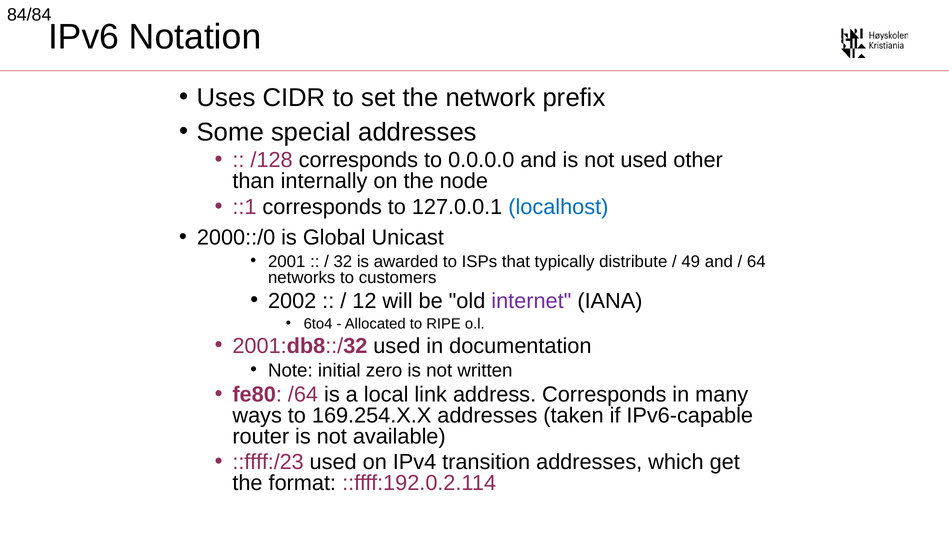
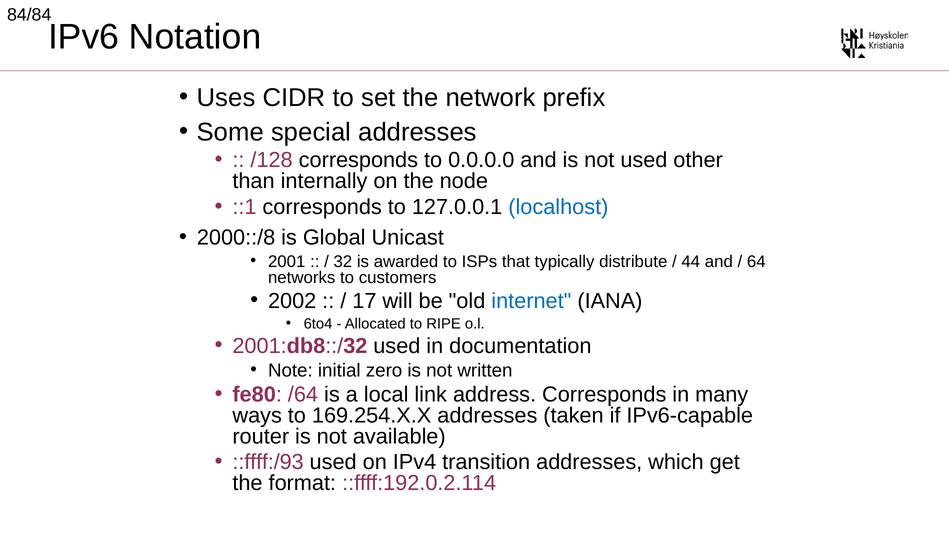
2000::/0: 2000::/0 -> 2000::/8 (236, 238)
49: 49 -> 44 (691, 261)
12: 12 -> 17 (364, 301)
internet colour: purple -> blue (531, 301)
::ffff:/23: ::ffff:/23 -> ::ffff:/93 (268, 462)
